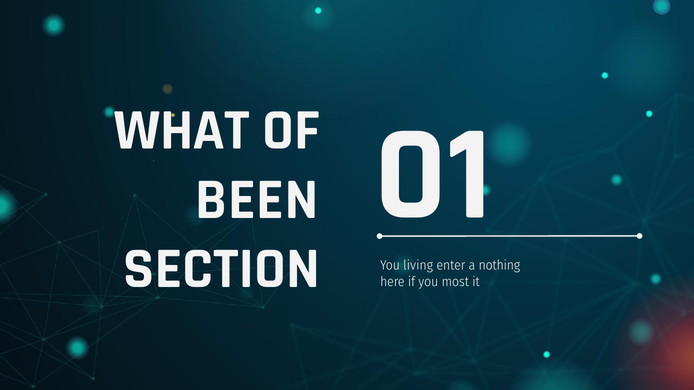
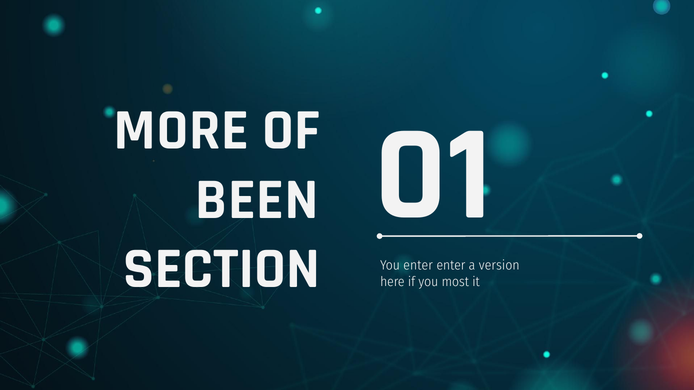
WHAT: WHAT -> MORE (181, 130)
You living: living -> enter (418, 266)
nothing: nothing -> version (499, 266)
